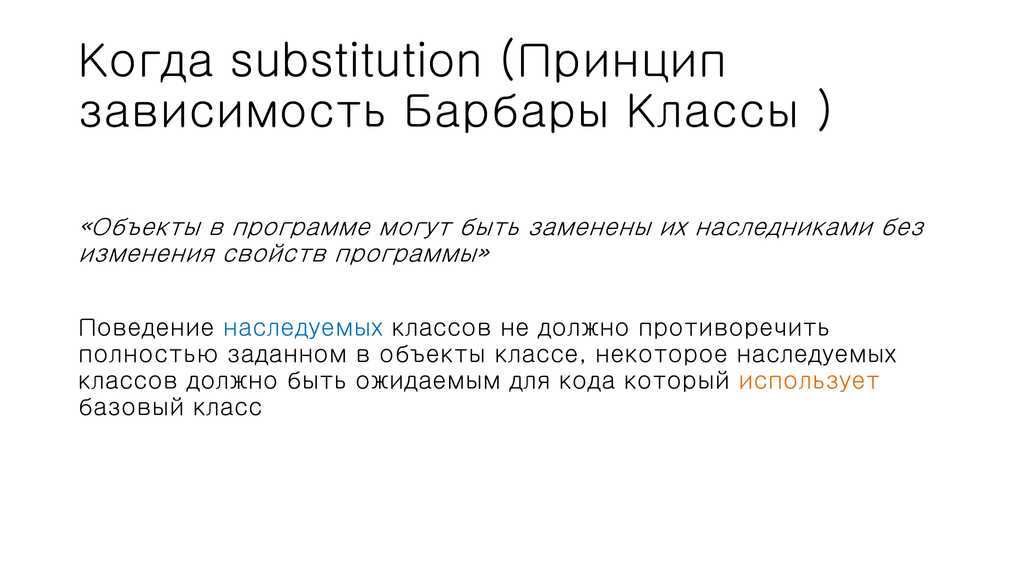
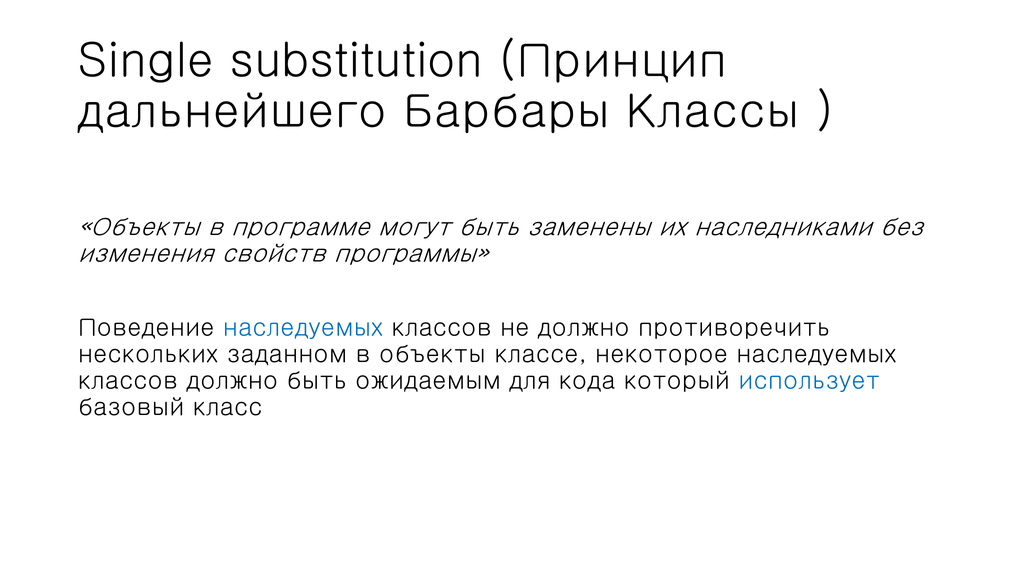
Когда: Когда -> Single (146, 61)
зависимость: зависимость -> дальнейшего (233, 111)
полностью: полностью -> нескольких (148, 354)
использует colour: orange -> blue (809, 380)
